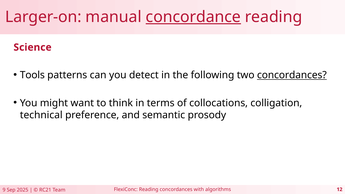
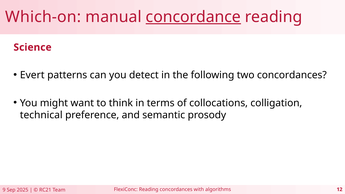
Larger-on: Larger-on -> Which-on (43, 17)
Tools: Tools -> Evert (32, 75)
concordances underline: present -> none (292, 75)
